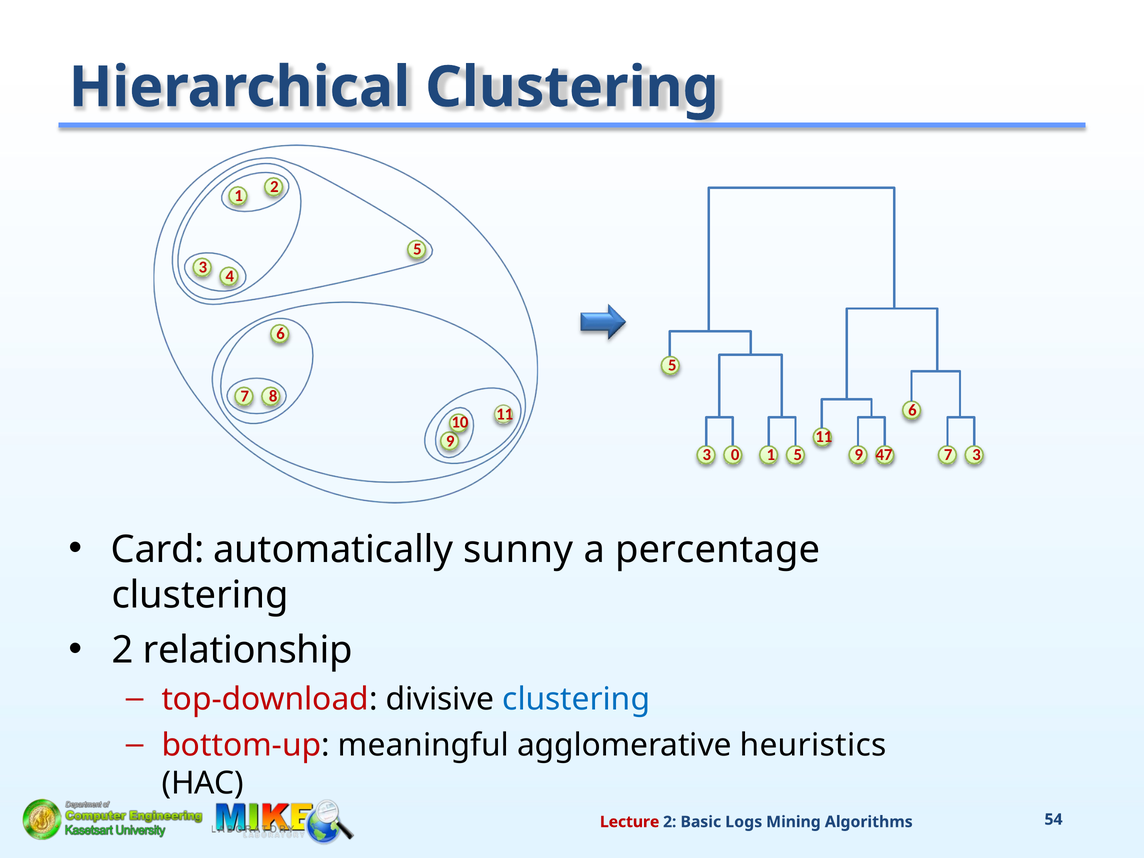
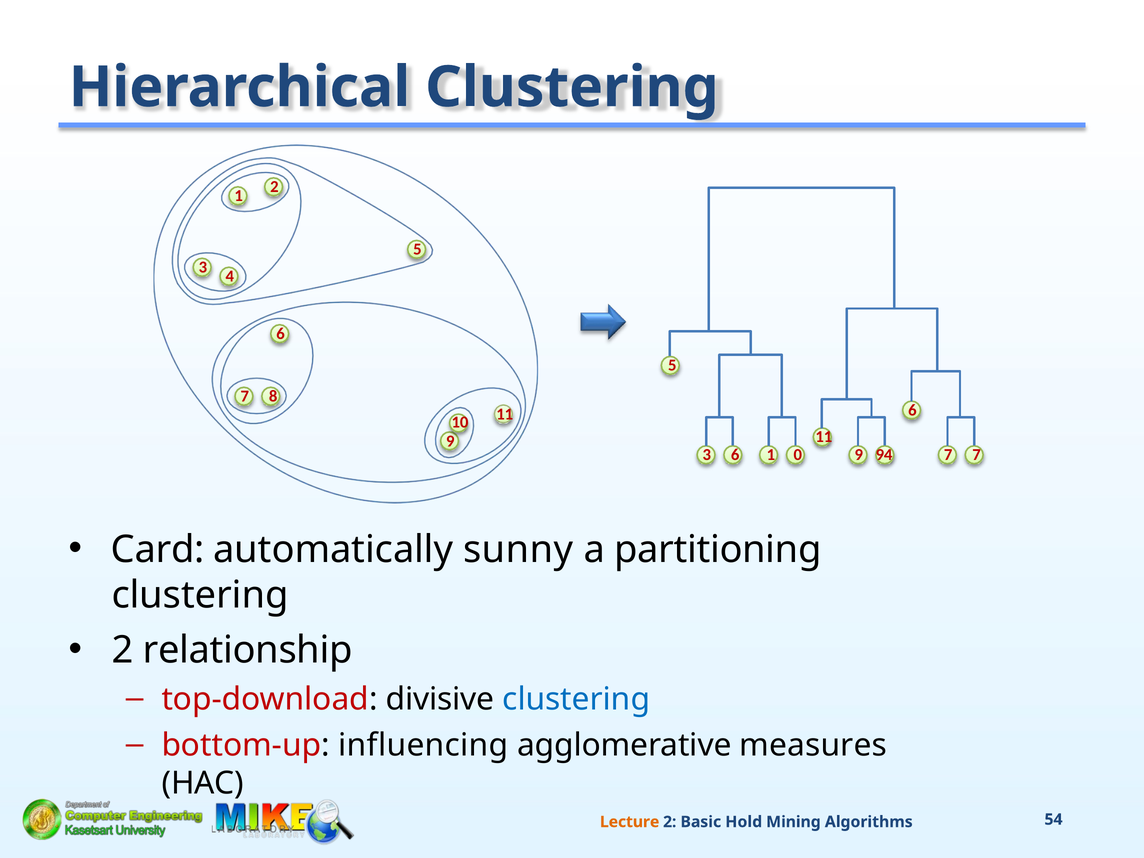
3 0: 0 -> 6 (735, 455)
1 5: 5 -> 0 (798, 455)
47: 47 -> 94 (884, 455)
7 3: 3 -> 7 (976, 455)
percentage: percentage -> partitioning (718, 549)
meaningful: meaningful -> influencing (423, 745)
heuristics: heuristics -> measures (813, 745)
Lecture colour: red -> orange (630, 822)
Logs: Logs -> Hold (744, 822)
